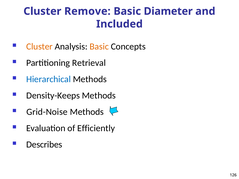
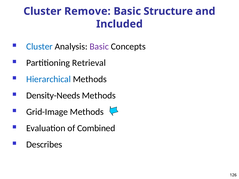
Diameter: Diameter -> Structure (168, 11)
Cluster colour: orange -> blue (39, 47)
Basic colour: orange -> purple (99, 47)
Density-Keeps: Density-Keeps -> Density-Needs (53, 96)
Grid-Noise: Grid-Noise -> Grid-Image (47, 112)
Efficiently: Efficiently -> Combined (96, 128)
